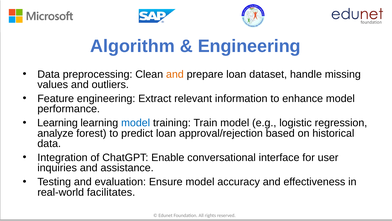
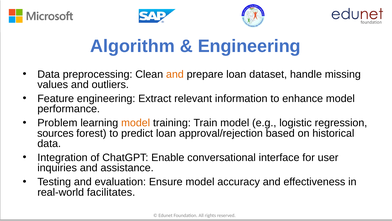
Learning: Learning -> Problem (57, 123)
model colour: blue -> orange (136, 123)
analyze: analyze -> sources (55, 133)
